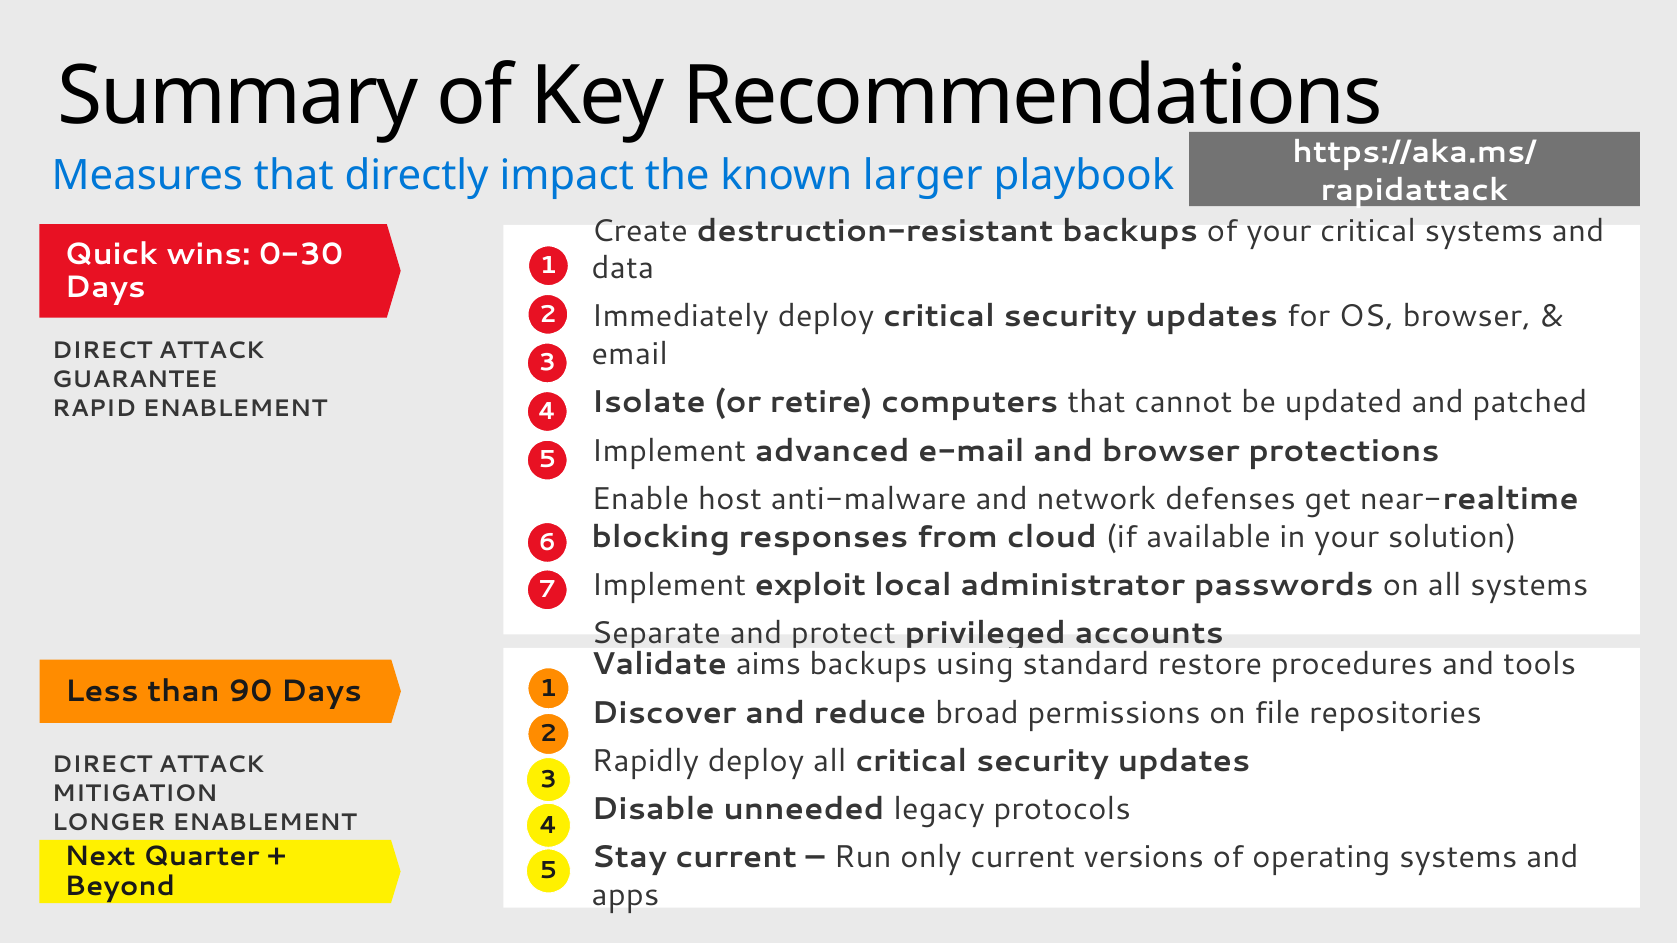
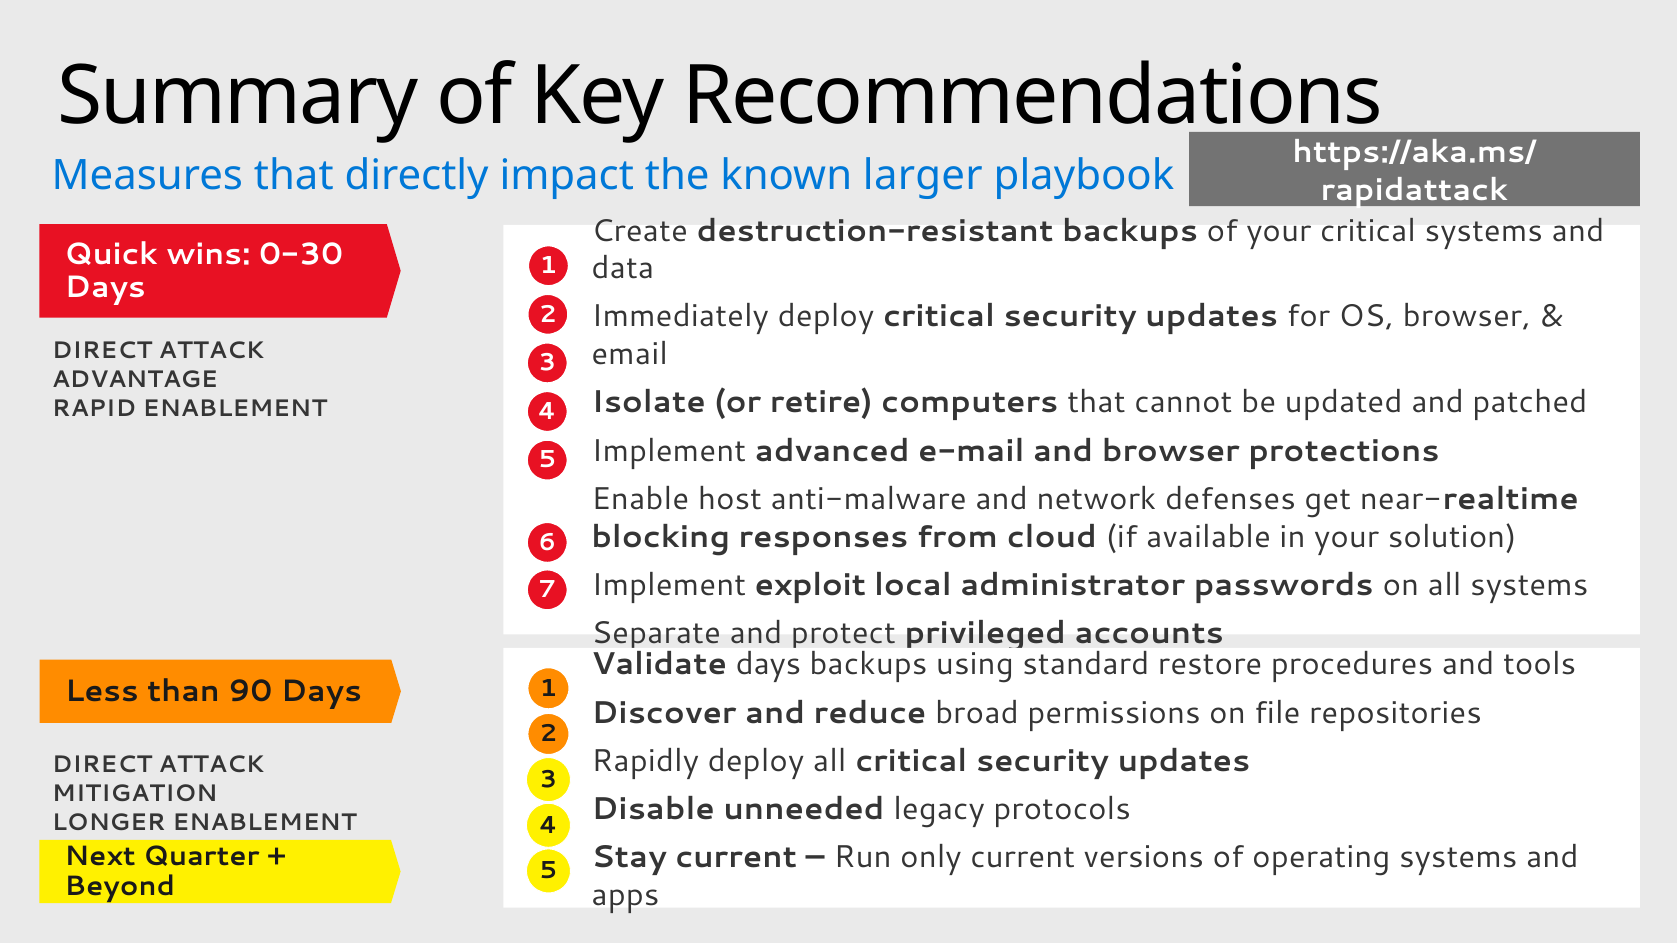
GUARANTEE: GUARANTEE -> ADVANTAGE (135, 380)
Validate aims: aims -> days (768, 665)
